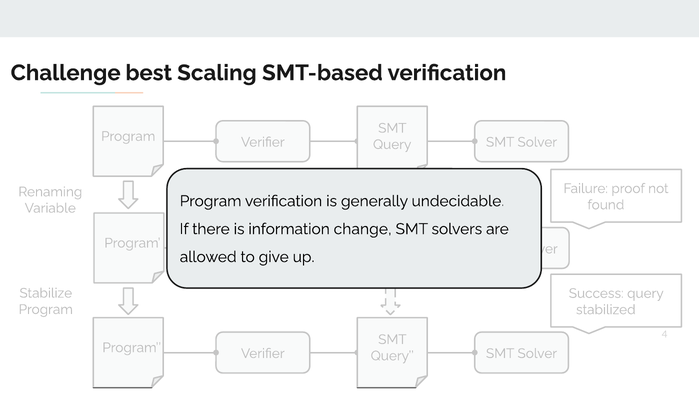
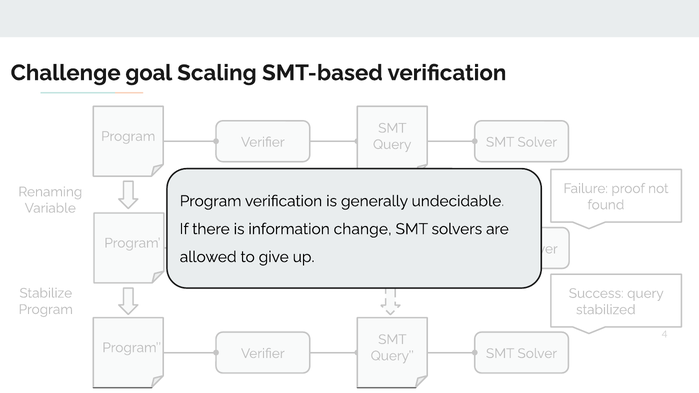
best: best -> goal (149, 73)
